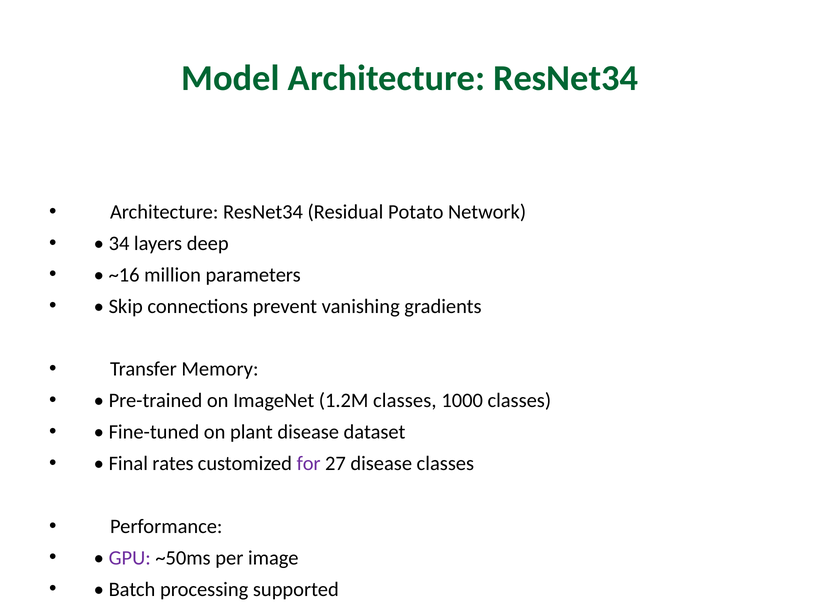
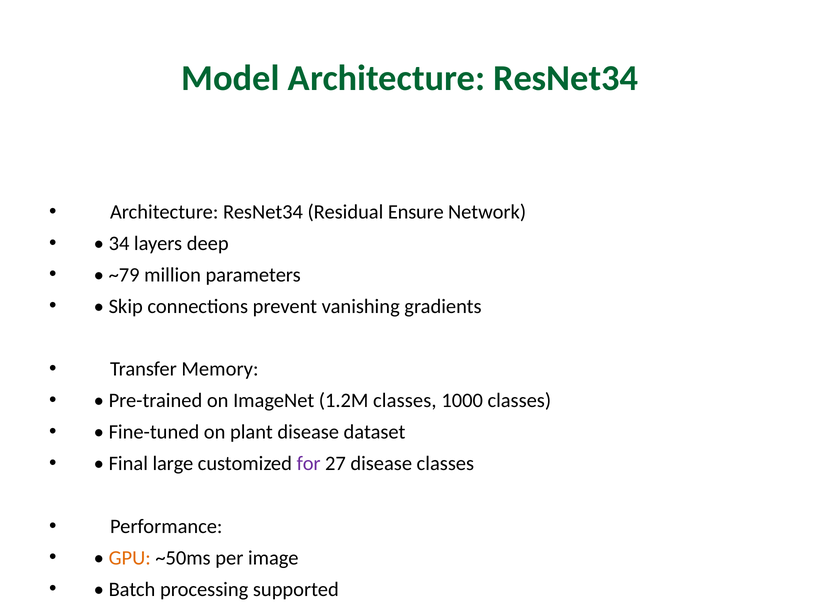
Potato: Potato -> Ensure (416, 212)
~16: ~16 -> ~79 (124, 275)
rates: rates -> large (173, 463)
GPU colour: purple -> orange (130, 558)
